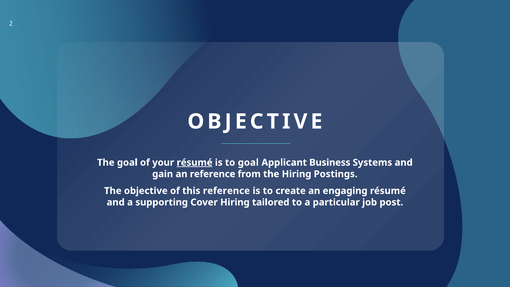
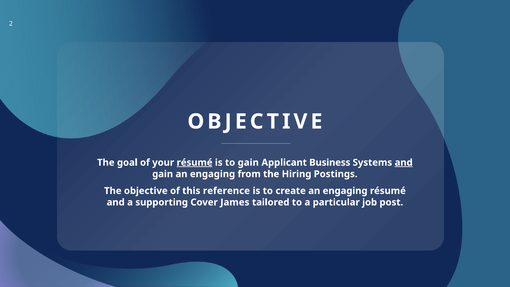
to goal: goal -> gain (248, 162)
and underline: none -> present (404, 162)
gain an reference: reference -> engaging (213, 174)
Cover Hiring: Hiring -> James (235, 202)
